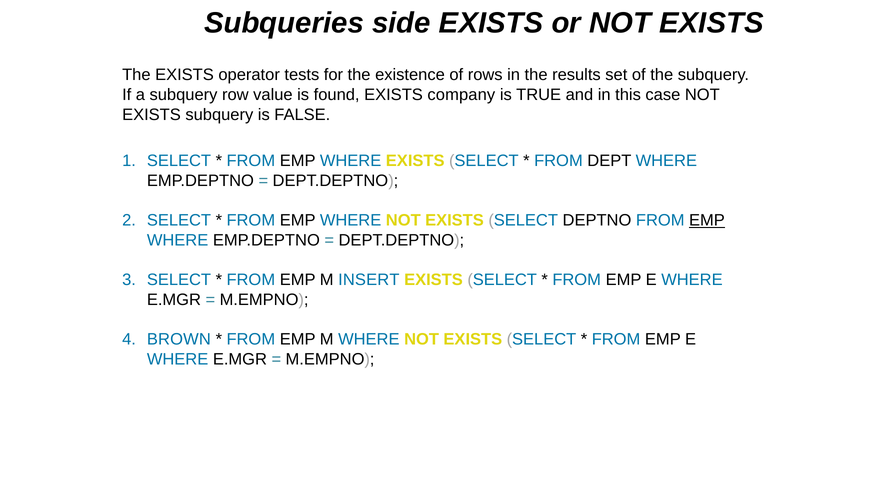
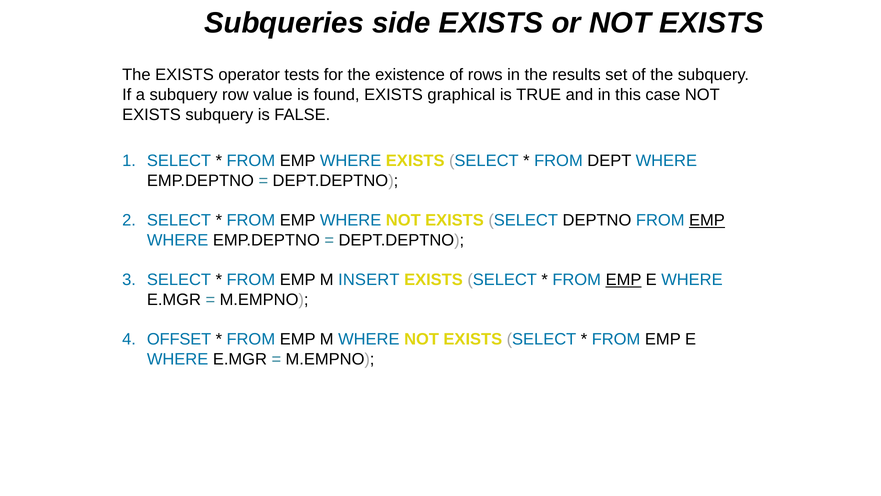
company: company -> graphical (461, 95)
EMP underline: none -> present (624, 280)
BROWN: BROWN -> OFFSET (179, 339)
